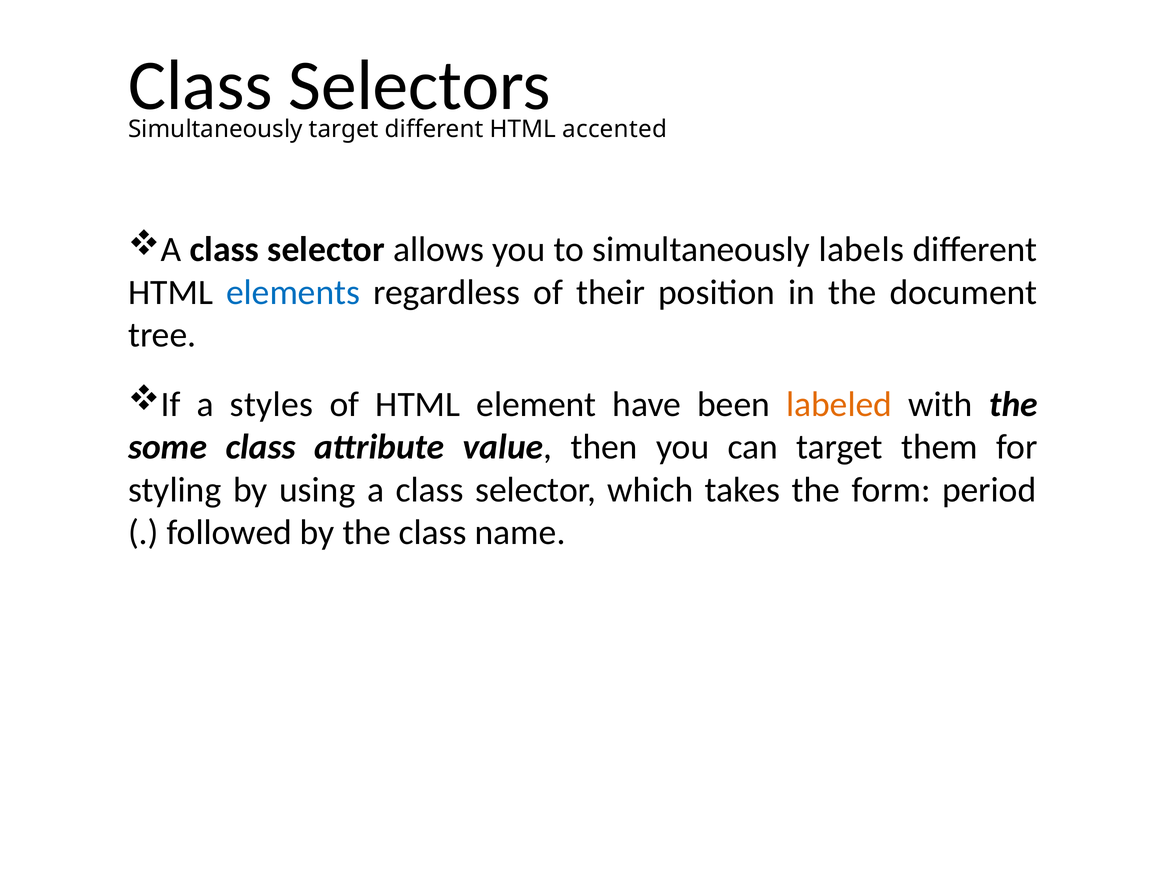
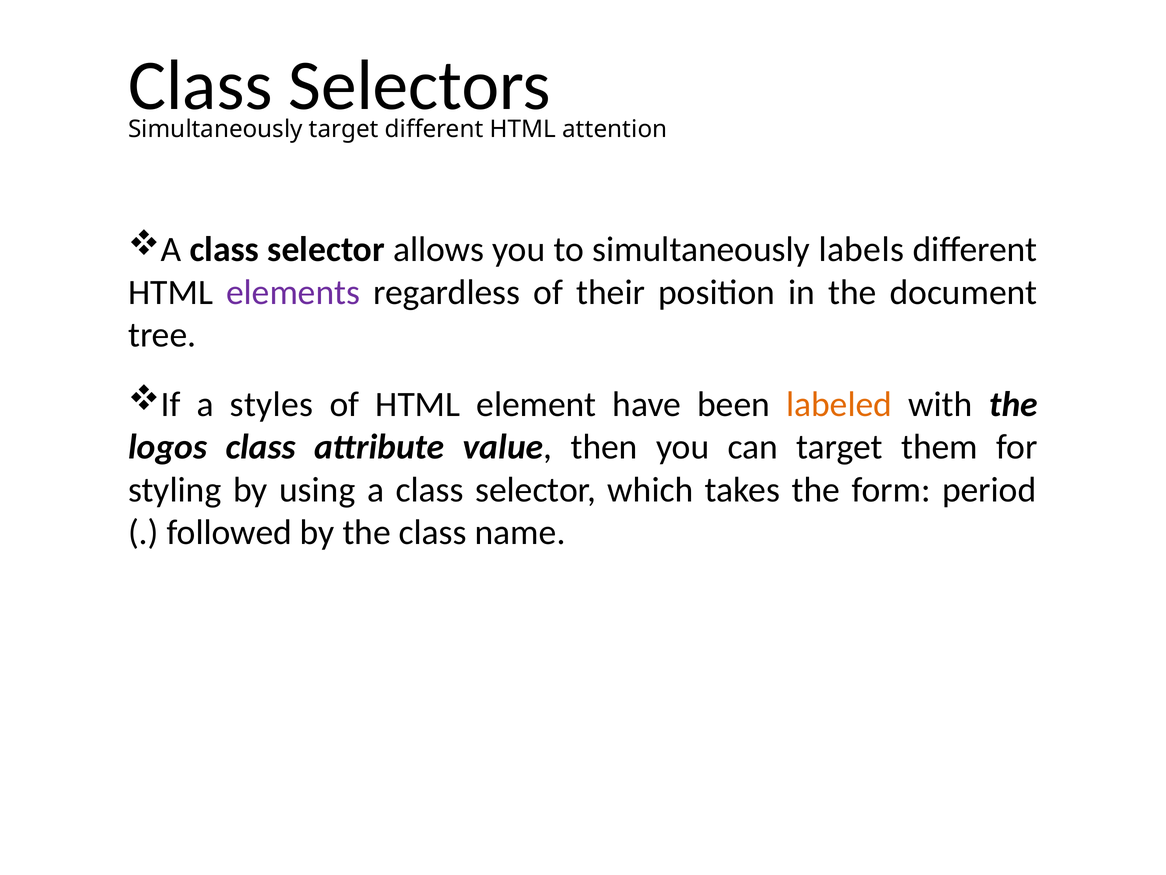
accented: accented -> attention (615, 129)
elements colour: blue -> purple (293, 292)
some: some -> logos (168, 447)
